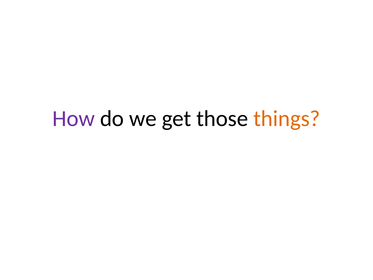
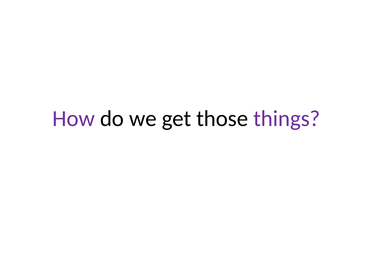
things colour: orange -> purple (287, 118)
